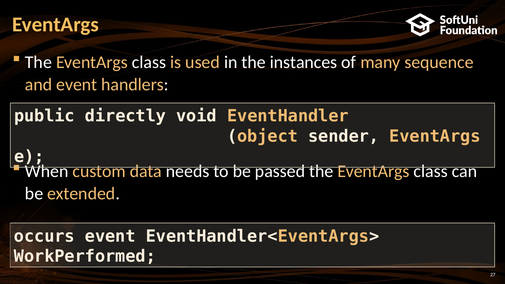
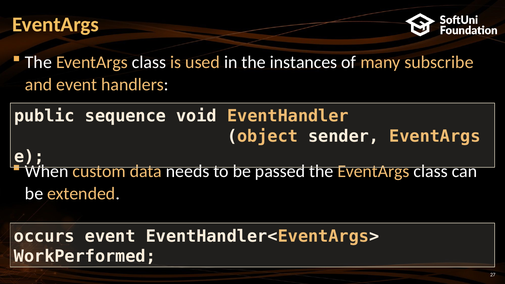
sequence: sequence -> subscribe (439, 62)
directly: directly -> sequence (126, 116)
